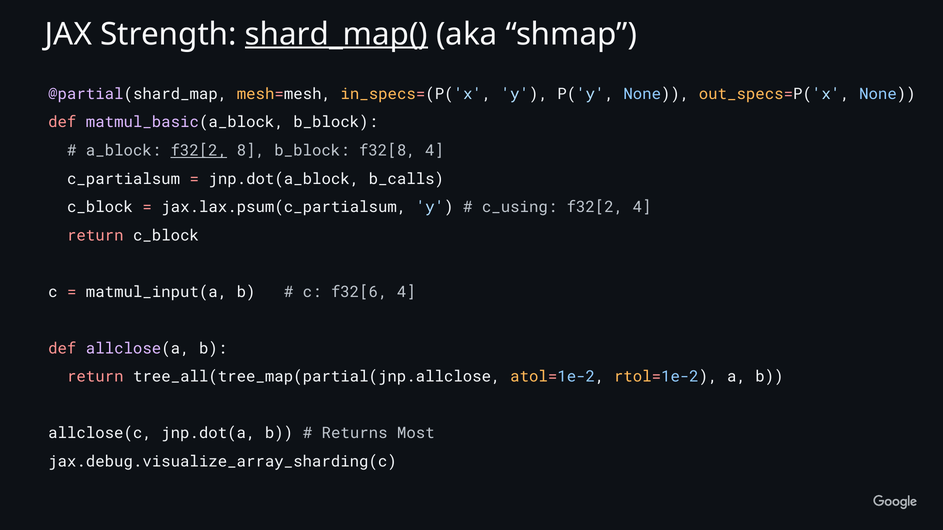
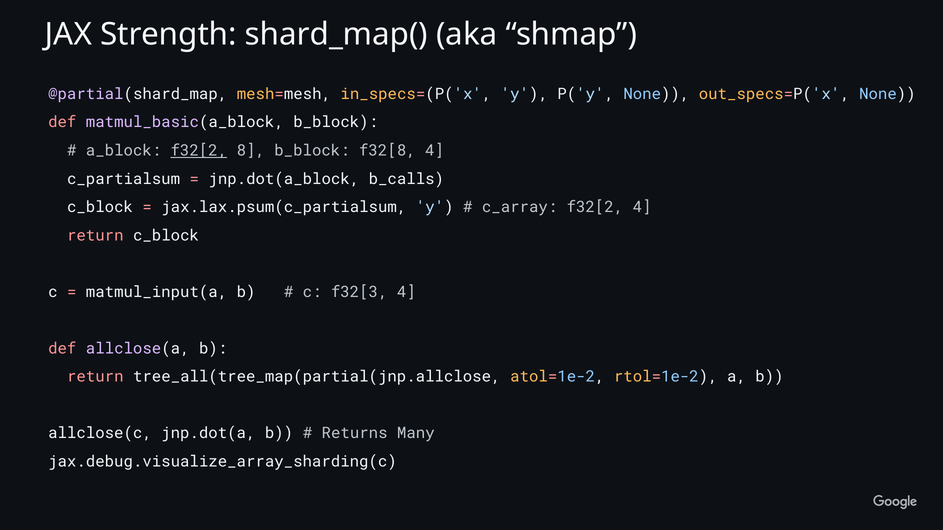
shard_map( underline: present -> none (336, 34)
c_using: c_using -> c_array (520, 207)
f32[6: f32[6 -> f32[3 (359, 292)
Most: Most -> Many (416, 434)
